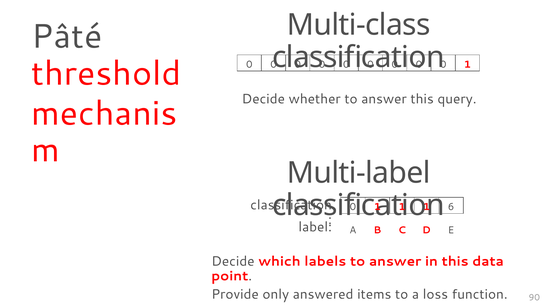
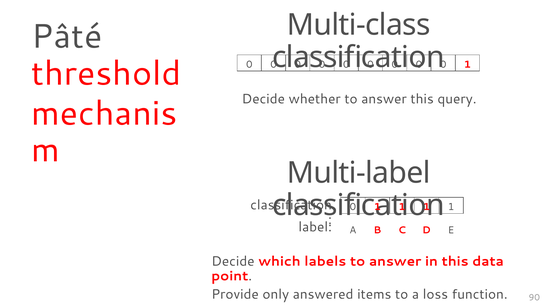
6: 6 -> 1 (451, 207)
